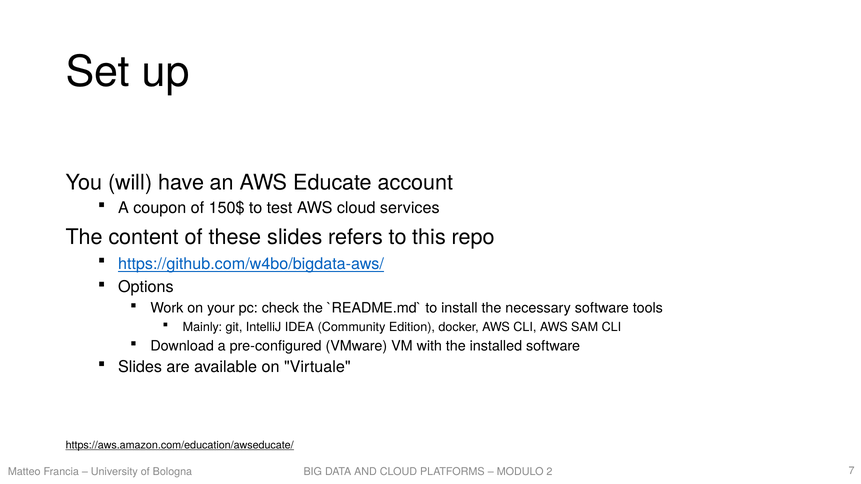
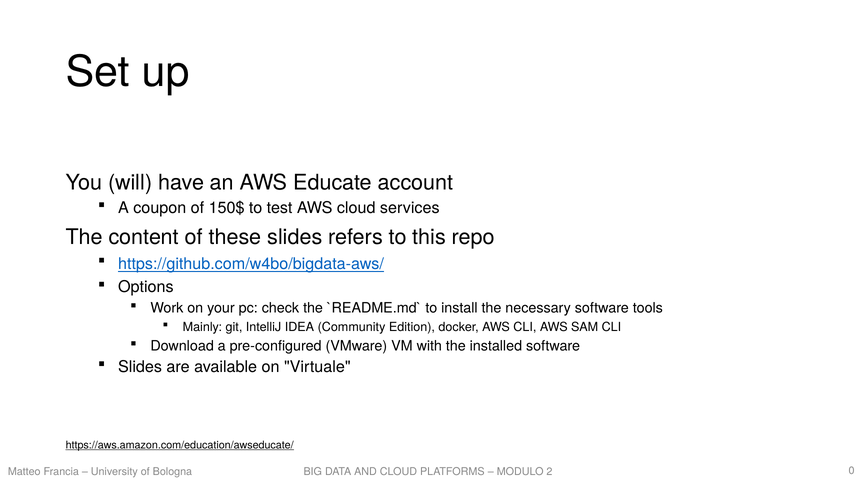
7: 7 -> 0 (852, 471)
